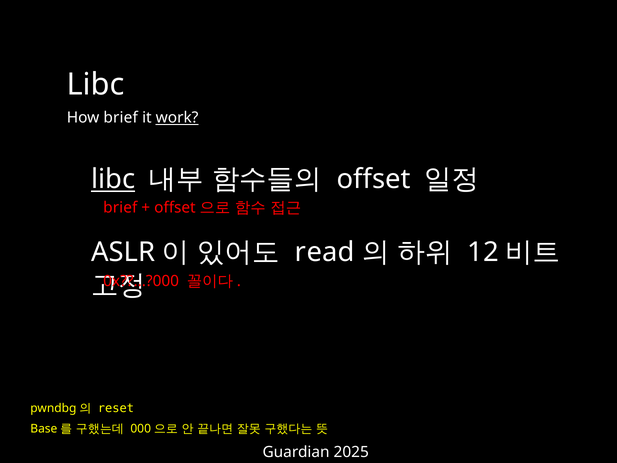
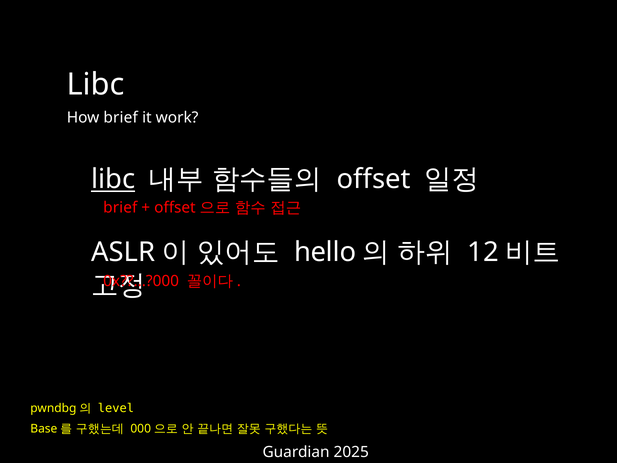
work underline: present -> none (177, 118)
read: read -> hello (325, 252)
reset: reset -> level (116, 408)
